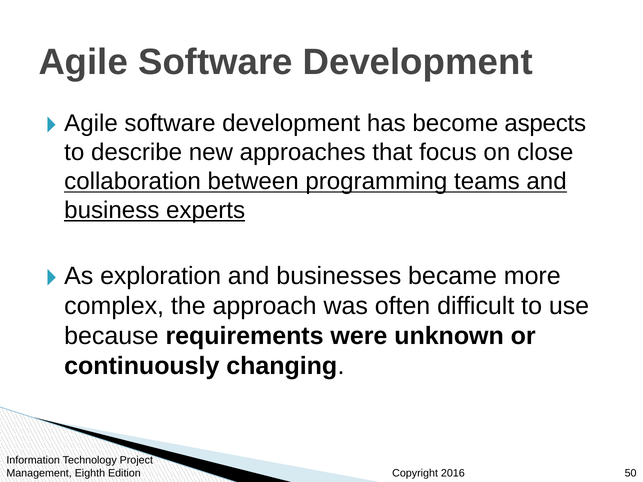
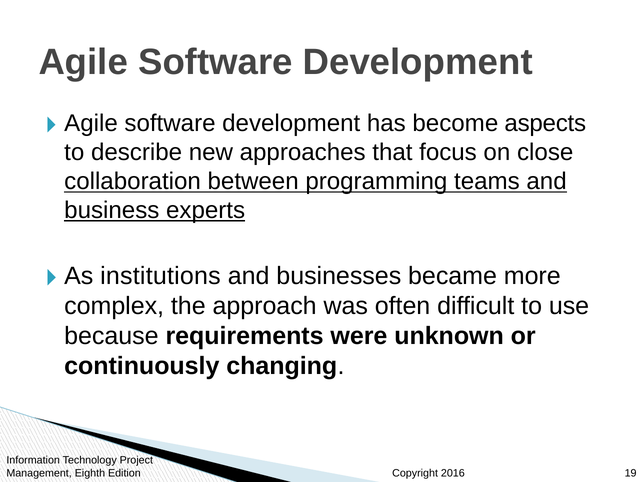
exploration: exploration -> institutions (160, 276)
50: 50 -> 19 (631, 473)
